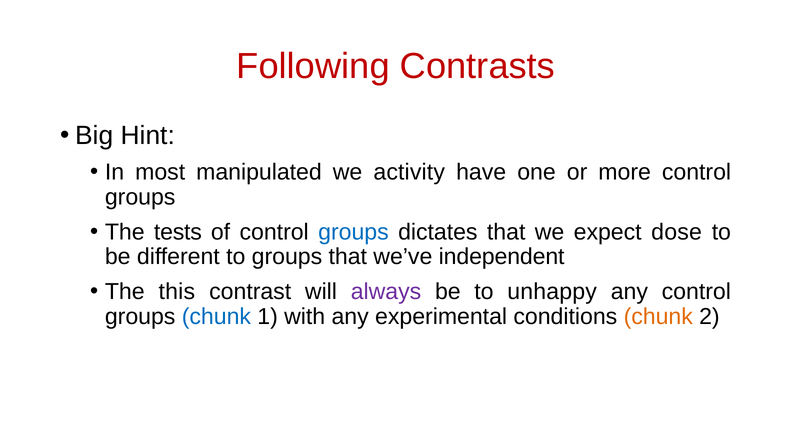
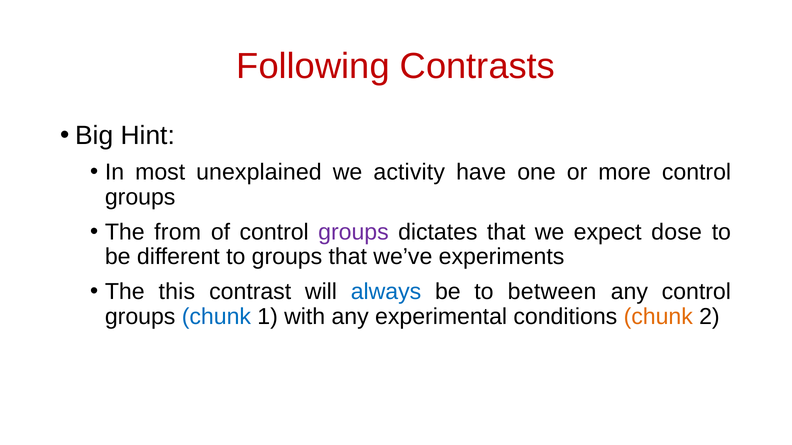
manipulated: manipulated -> unexplained (259, 172)
tests: tests -> from (178, 232)
groups colour: blue -> purple (353, 232)
independent: independent -> experiments (502, 257)
always colour: purple -> blue (386, 292)
unhappy: unhappy -> between (552, 292)
